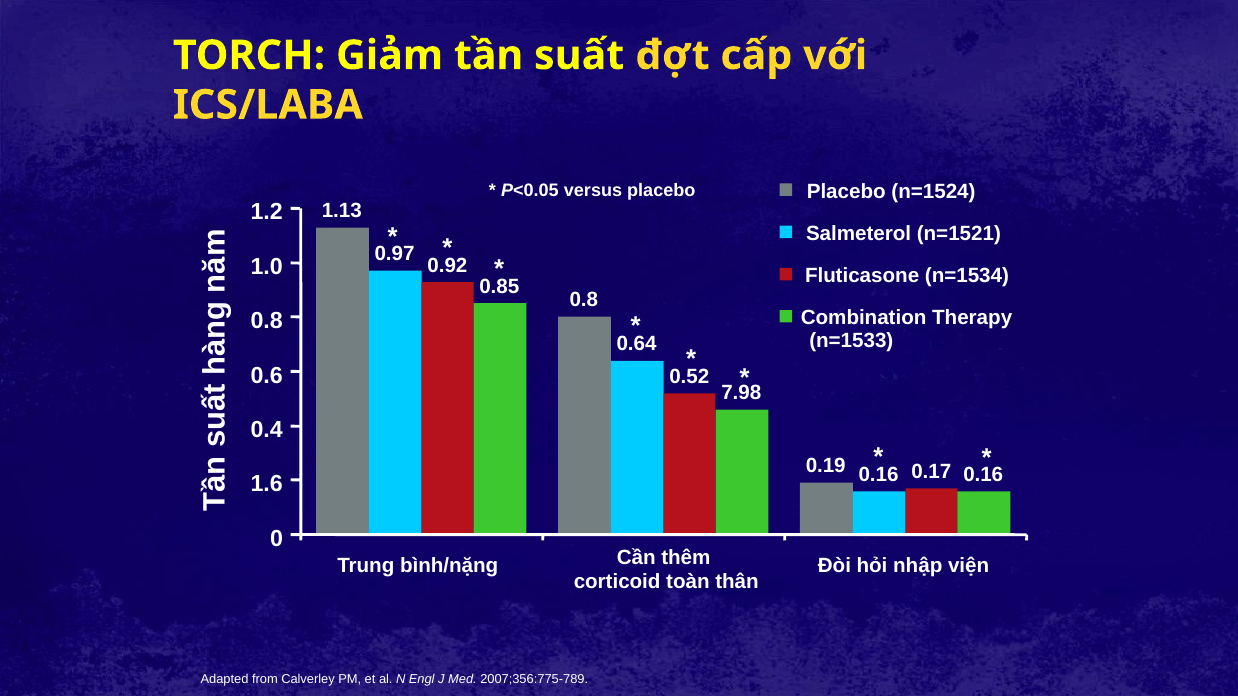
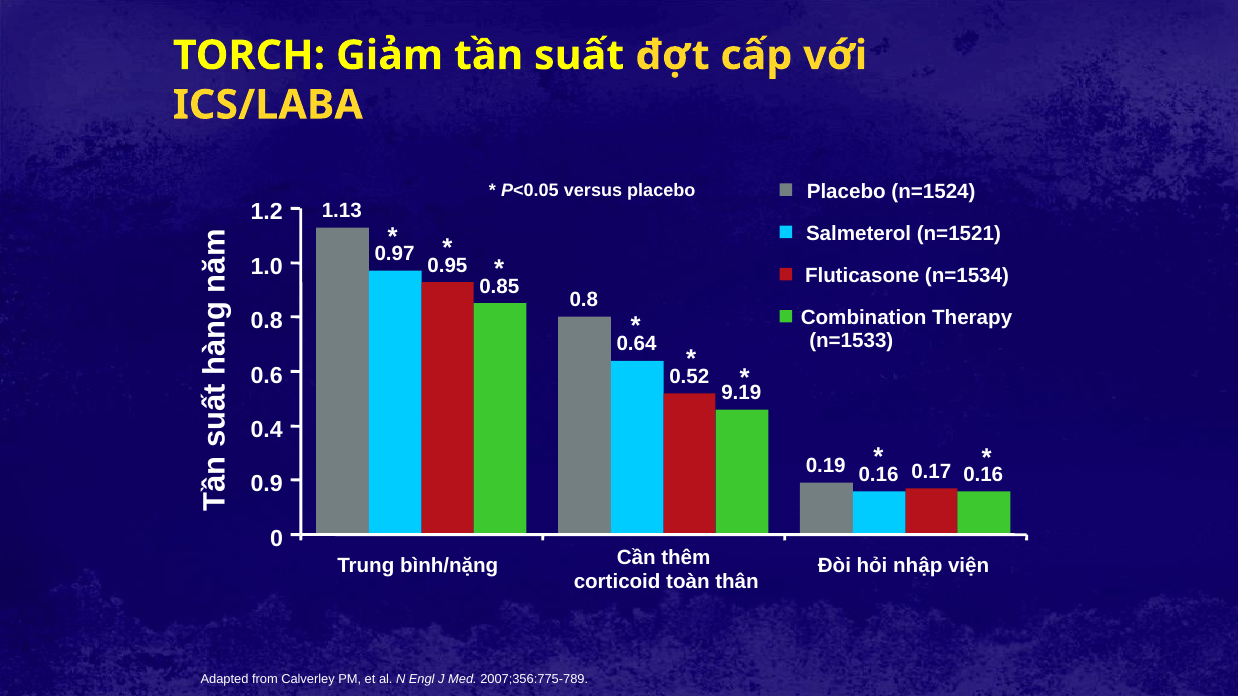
0.92: 0.92 -> 0.95 (447, 265)
7.98: 7.98 -> 9.19 (741, 393)
1.6: 1.6 -> 0.9 (267, 484)
